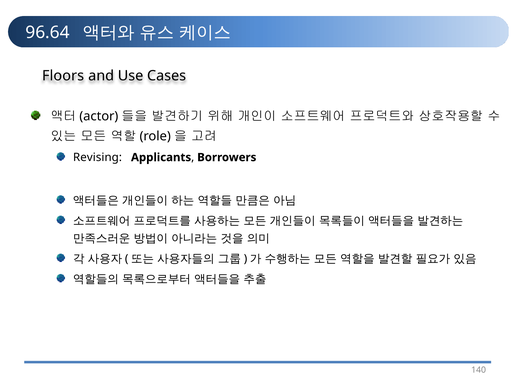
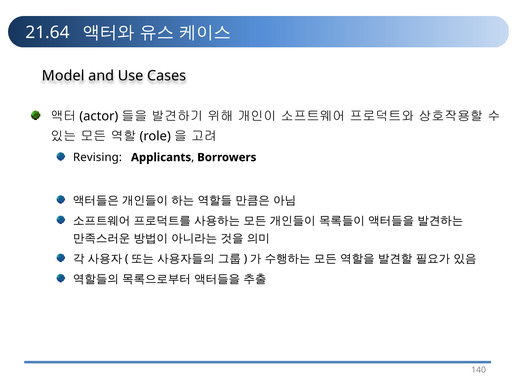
96.64: 96.64 -> 21.64 (48, 33)
Floors: Floors -> Model (63, 76)
